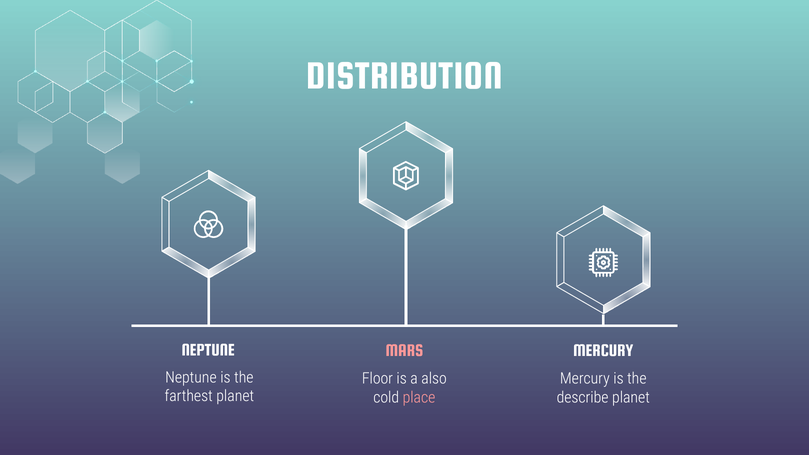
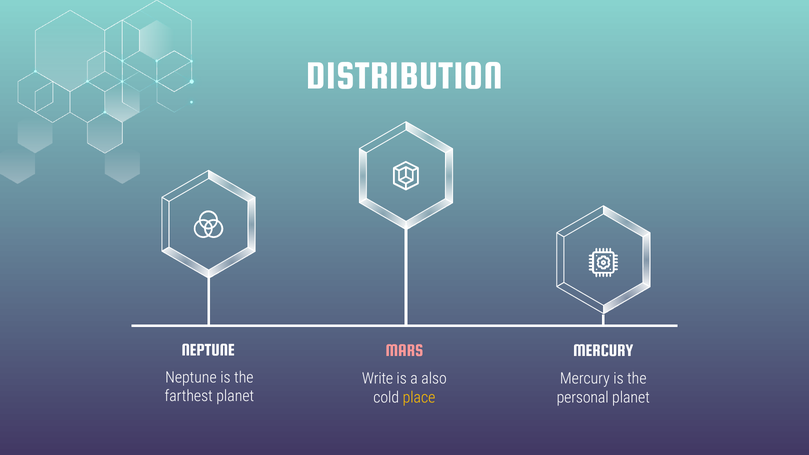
Floor: Floor -> Write (378, 379)
describe: describe -> personal (583, 398)
place colour: pink -> yellow (419, 398)
